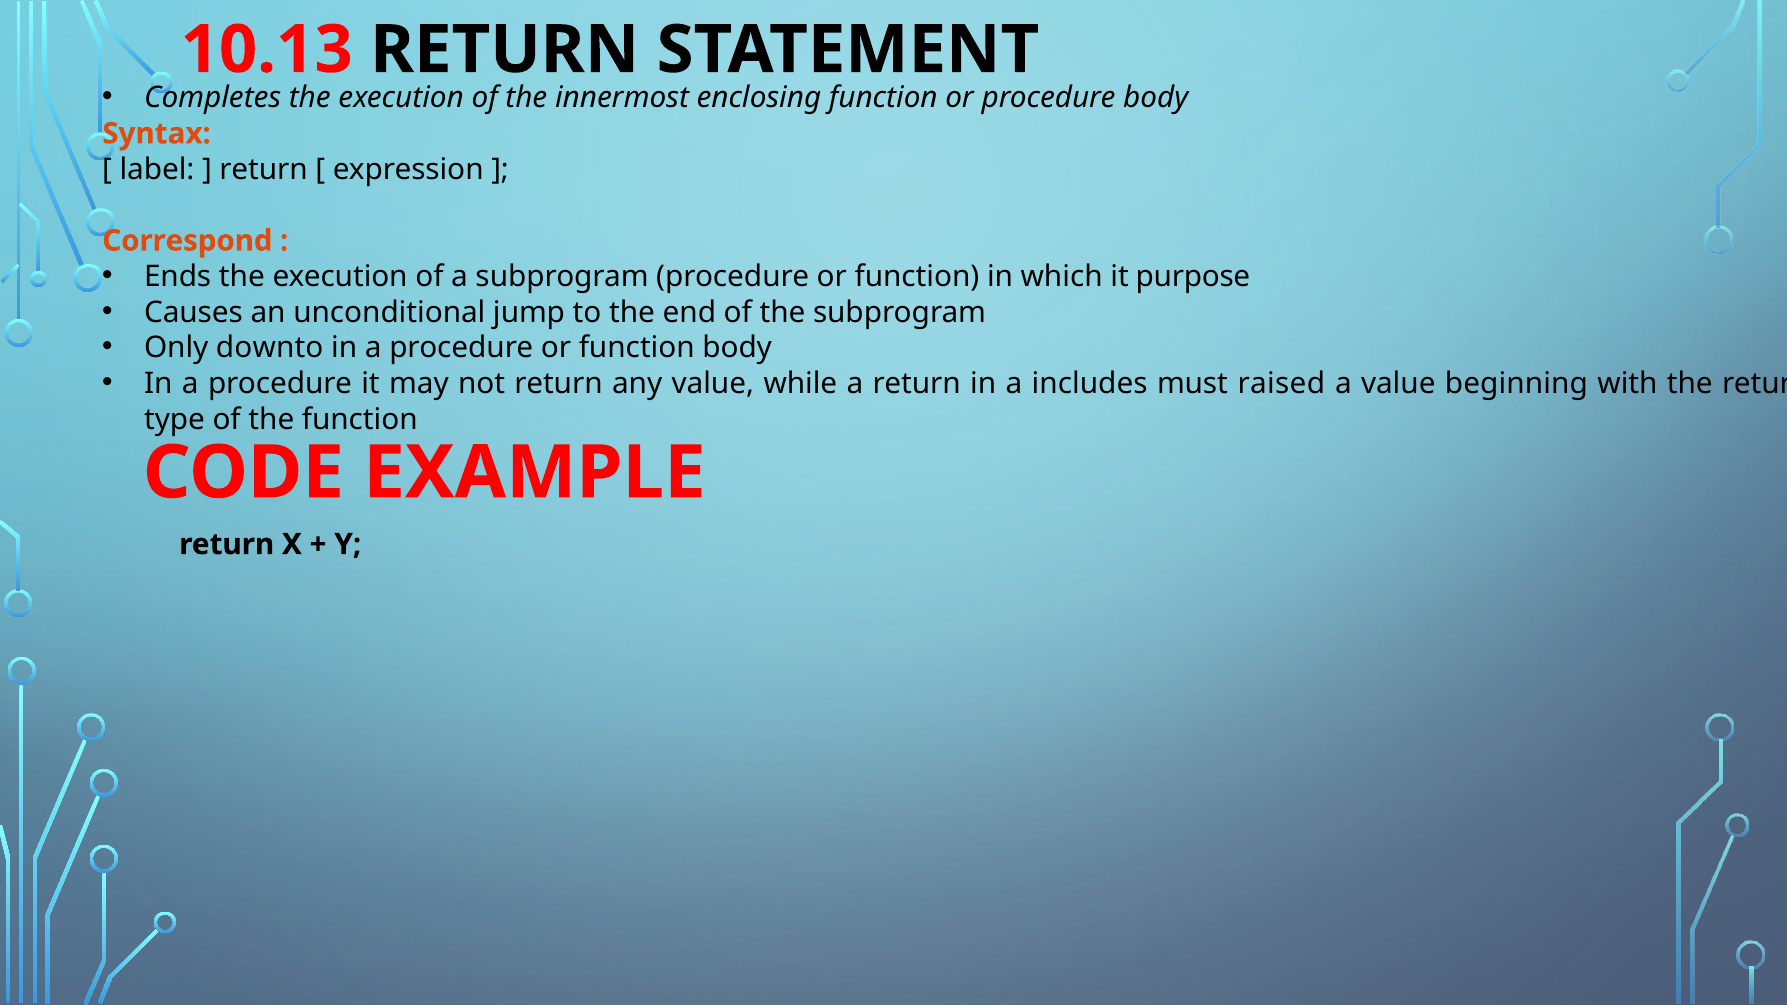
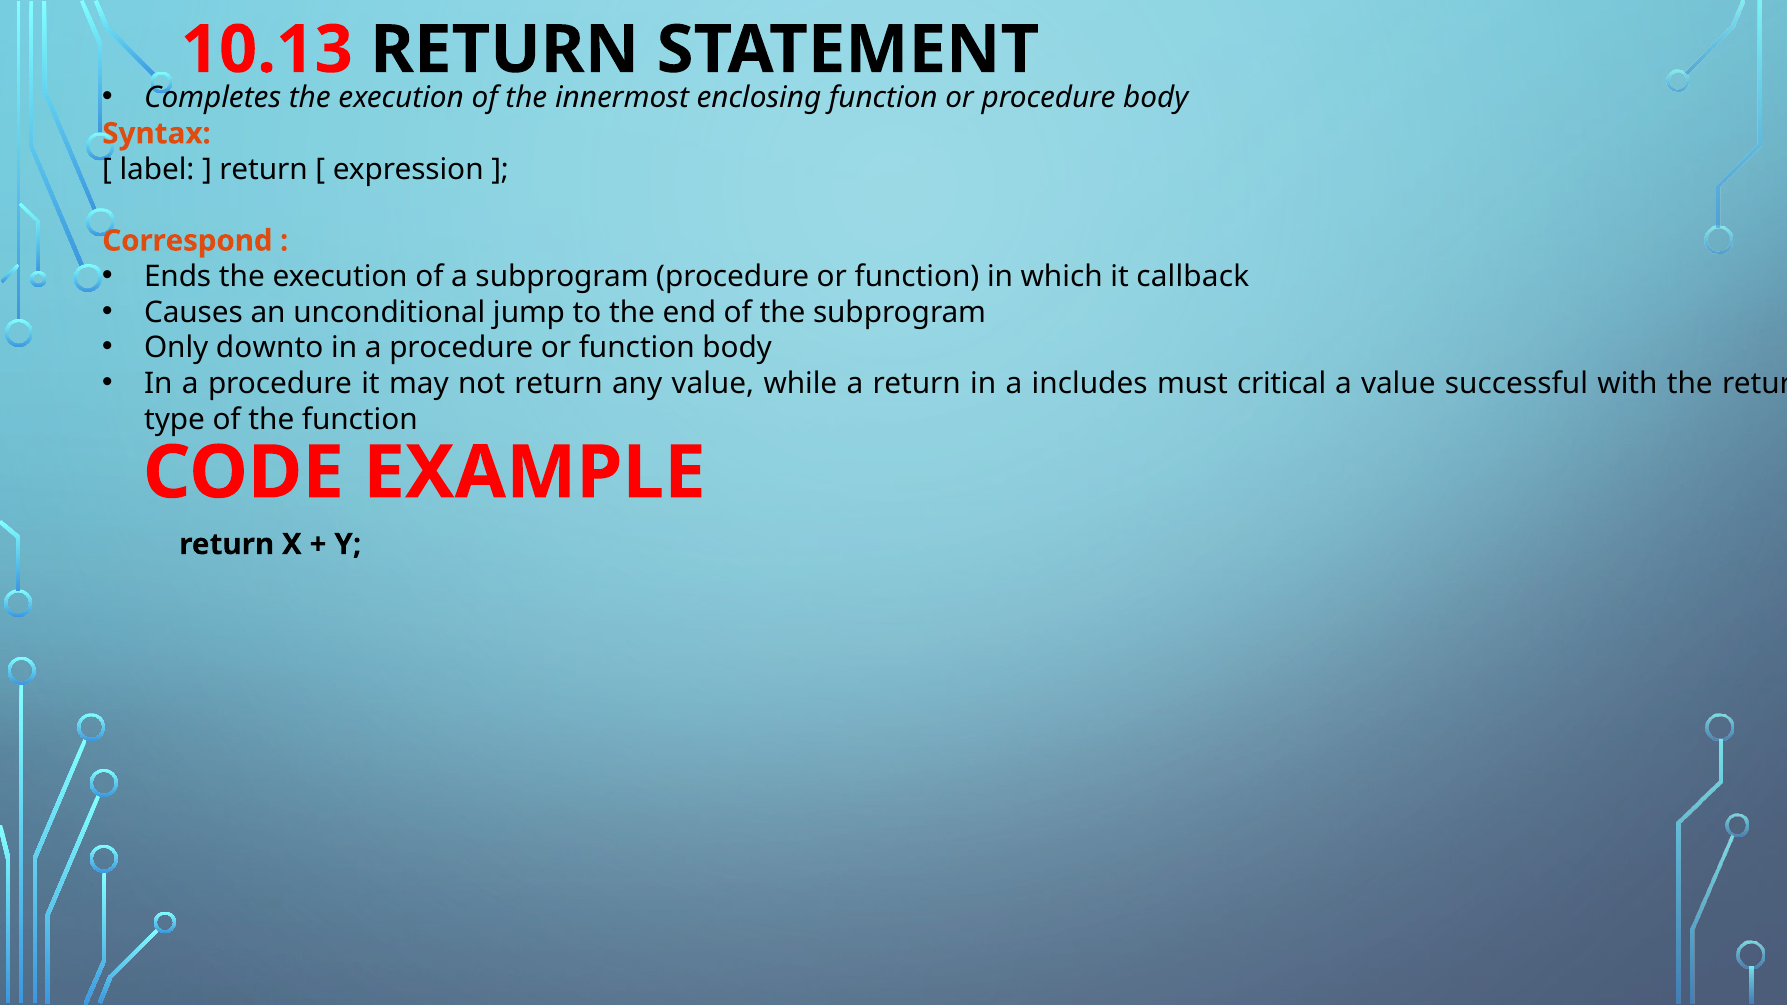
purpose: purpose -> callback (1193, 277)
raised: raised -> critical (1282, 384)
beginning: beginning -> successful (1516, 384)
